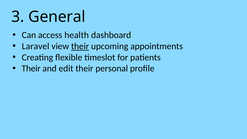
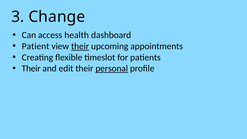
General: General -> Change (57, 17)
Laravel: Laravel -> Patient (36, 46)
personal underline: none -> present (112, 68)
